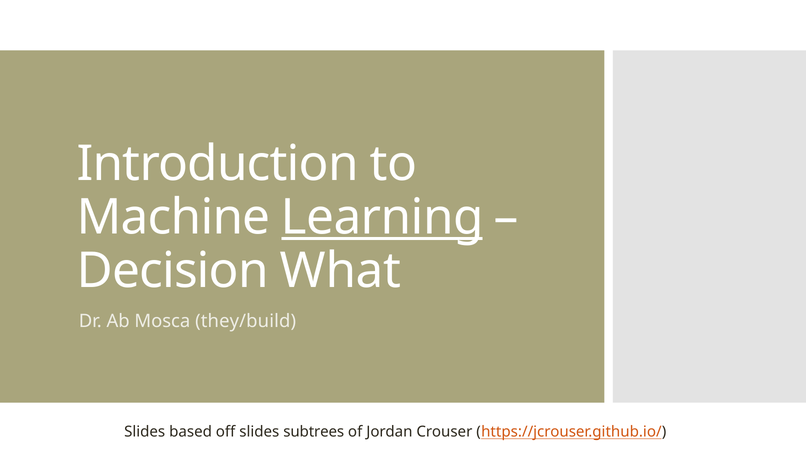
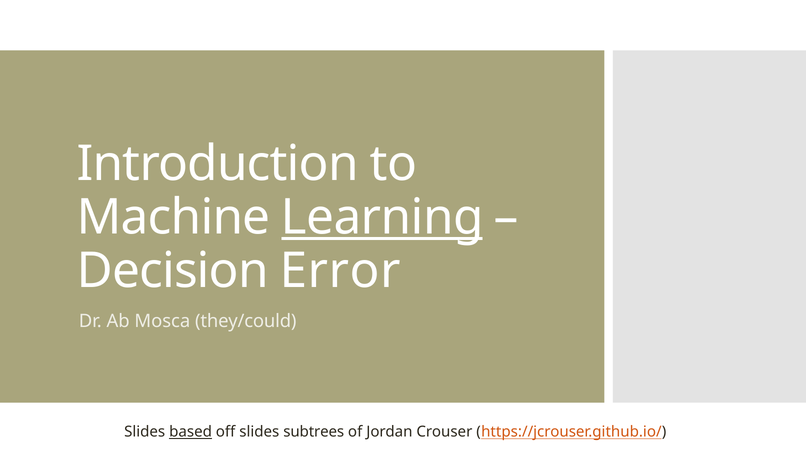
What: What -> Error (340, 271)
they/build: they/build -> they/could (246, 322)
based underline: none -> present (191, 432)
